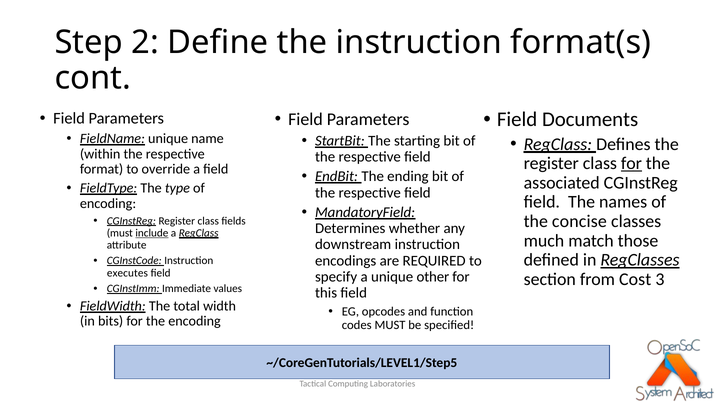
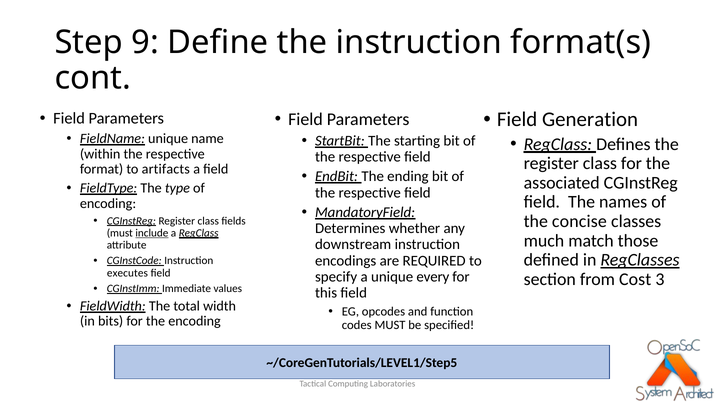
2: 2 -> 9 (145, 42)
Documents: Documents -> Generation (590, 120)
for underline: present -> none (631, 164)
override: override -> artifacts (166, 169)
other: other -> every (433, 277)
